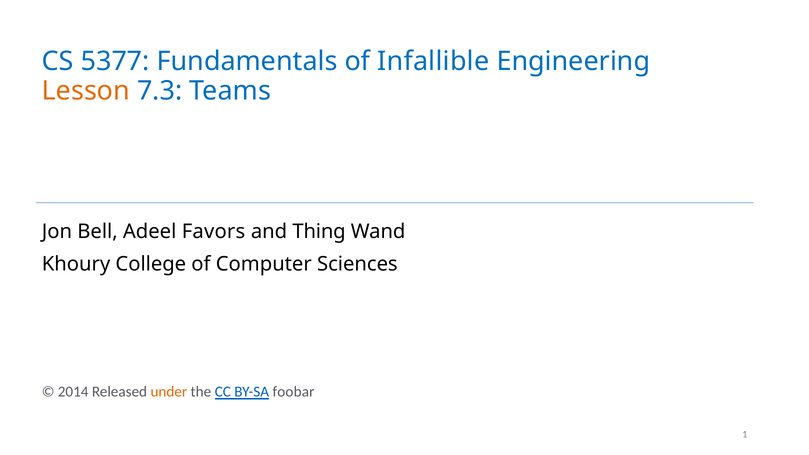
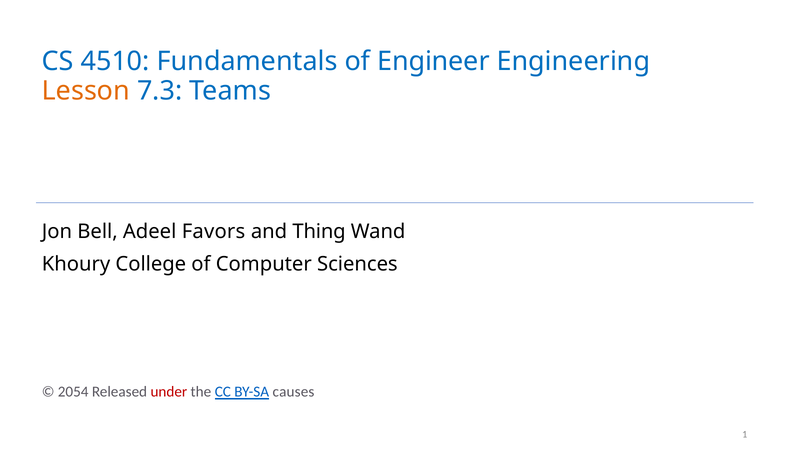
5377: 5377 -> 4510 (115, 62)
Infallible: Infallible -> Engineer (433, 62)
2014: 2014 -> 2054 (73, 392)
under colour: orange -> red (169, 392)
foobar: foobar -> causes (294, 392)
